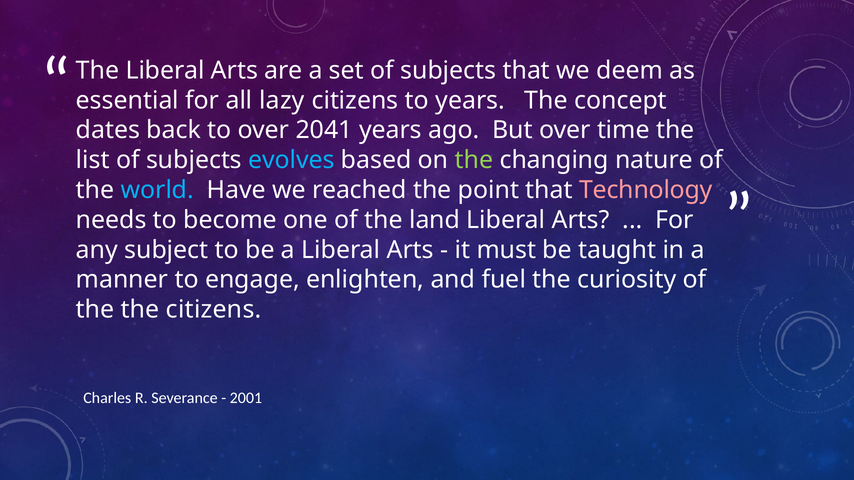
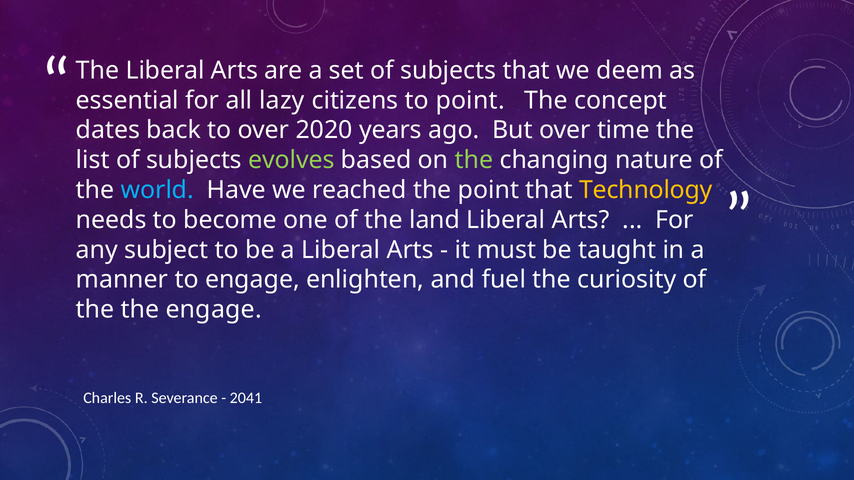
to years: years -> point (470, 100)
2041: 2041 -> 2020 (324, 130)
evolves colour: light blue -> light green (291, 160)
Technology colour: pink -> yellow (646, 190)
the citizens: citizens -> engage (214, 310)
2001: 2001 -> 2041 (246, 398)
